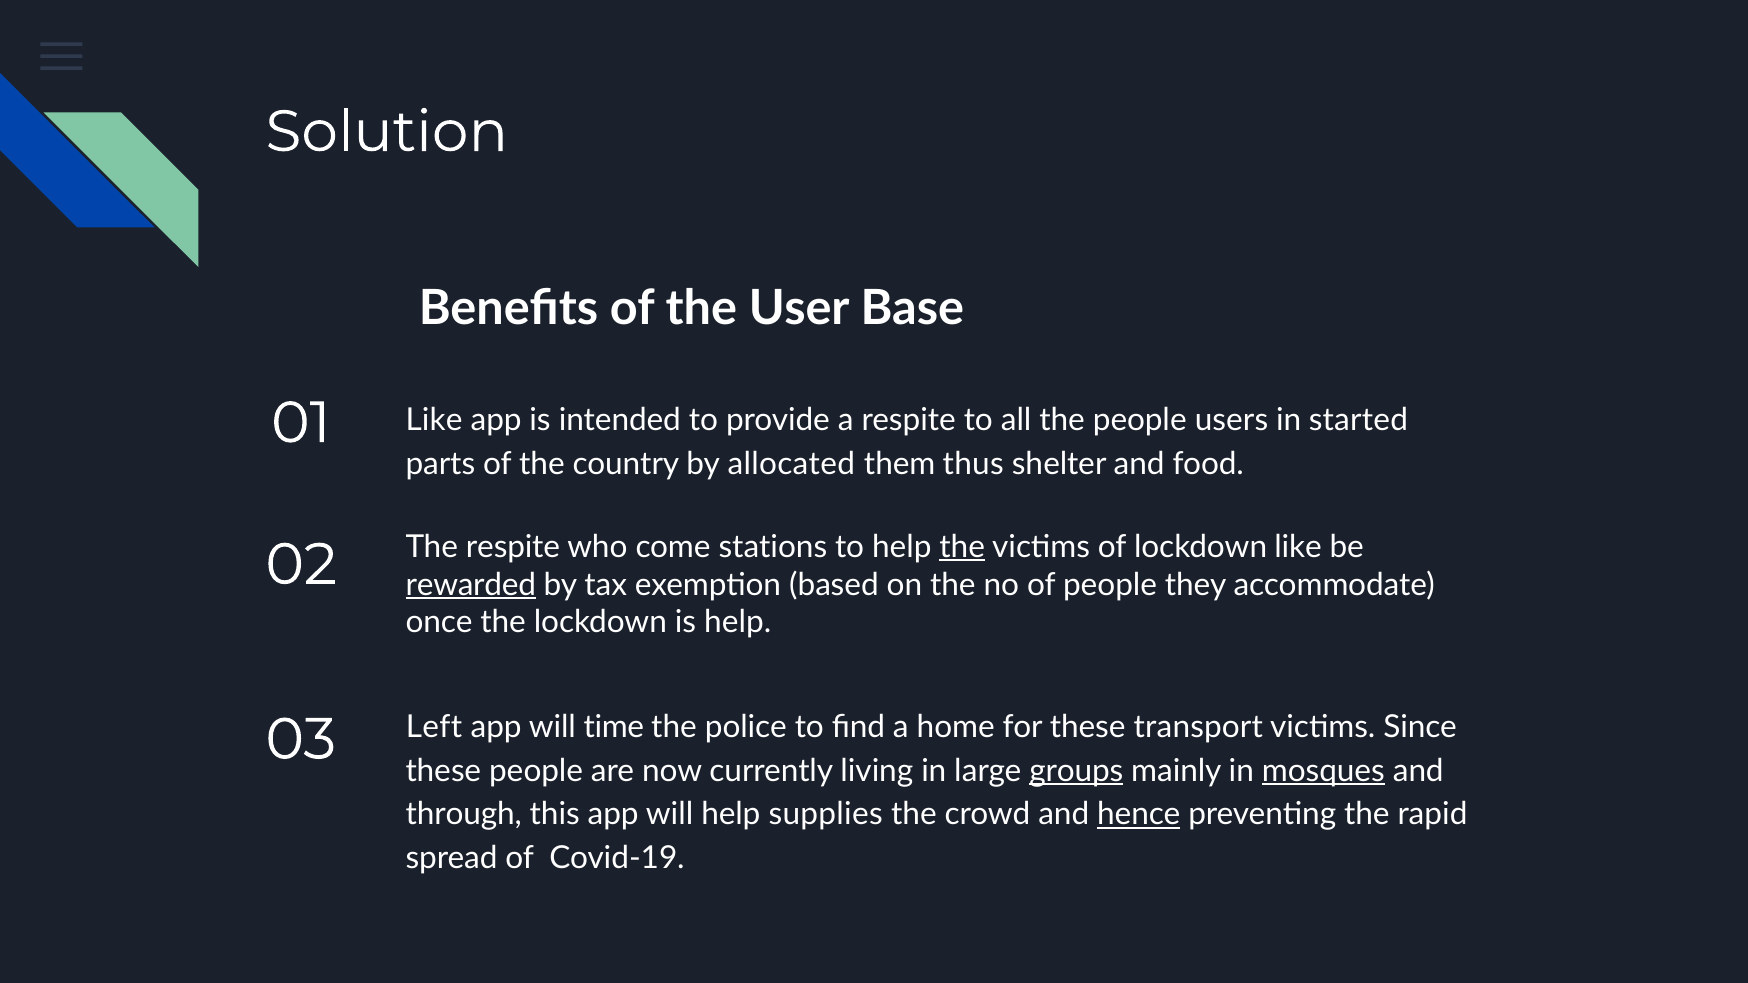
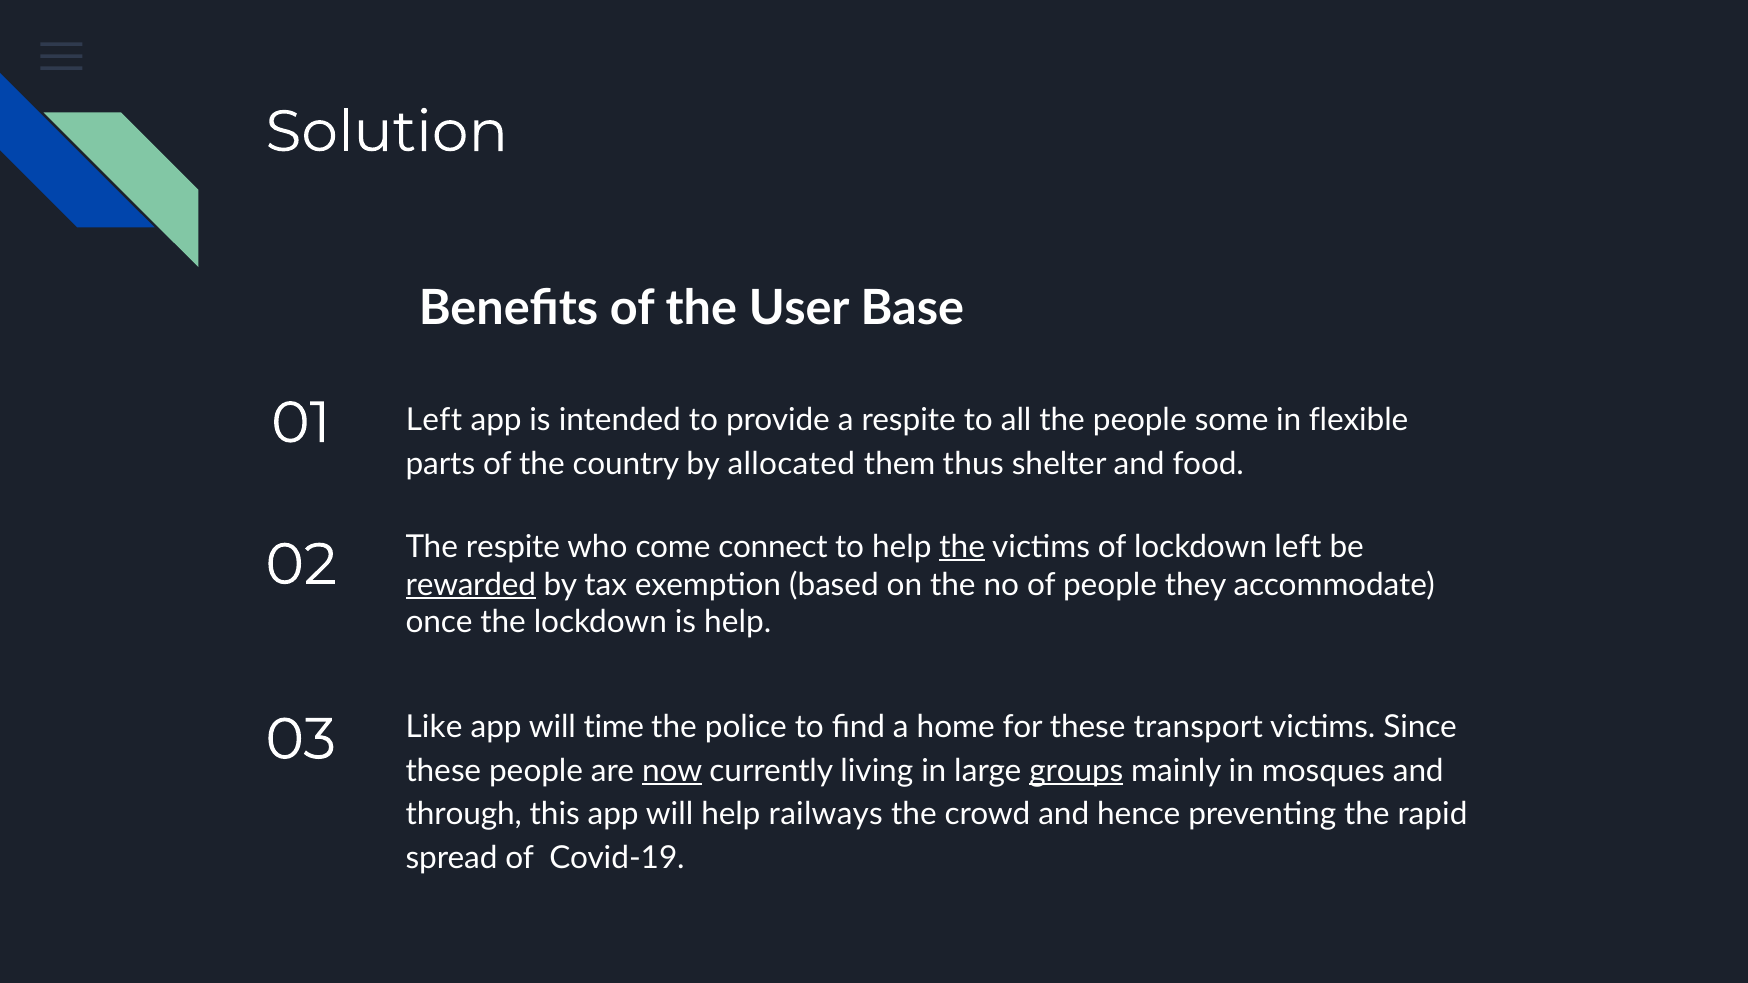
01 Like: Like -> Left (434, 421)
users: users -> some (1232, 421)
started: started -> flexible (1359, 421)
stations: stations -> connect (773, 547)
lockdown like: like -> left (1298, 547)
Left: Left -> Like (434, 727)
now underline: none -> present (672, 771)
mosques underline: present -> none (1323, 771)
supplies: supplies -> railways (826, 815)
hence underline: present -> none (1139, 815)
